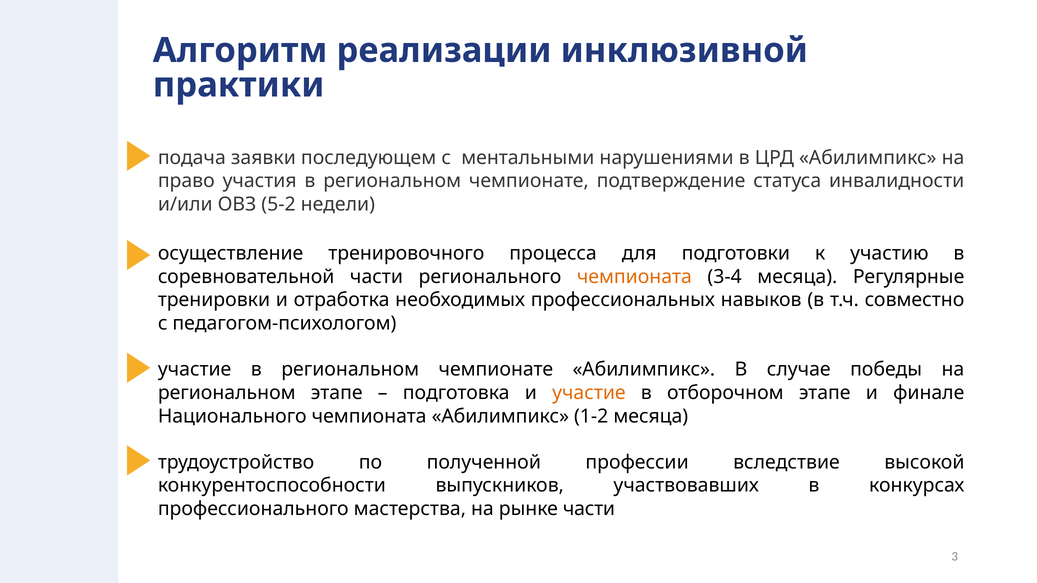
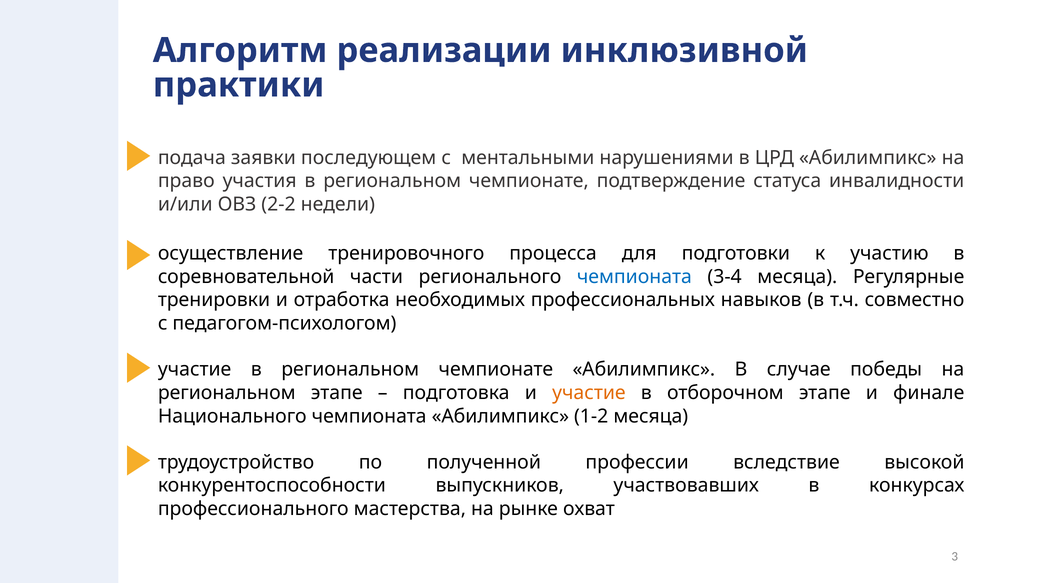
5-2: 5-2 -> 2-2 (279, 204)
чемпионата colour: orange -> blue (634, 277)
рынке части: части -> охват (589, 509)
